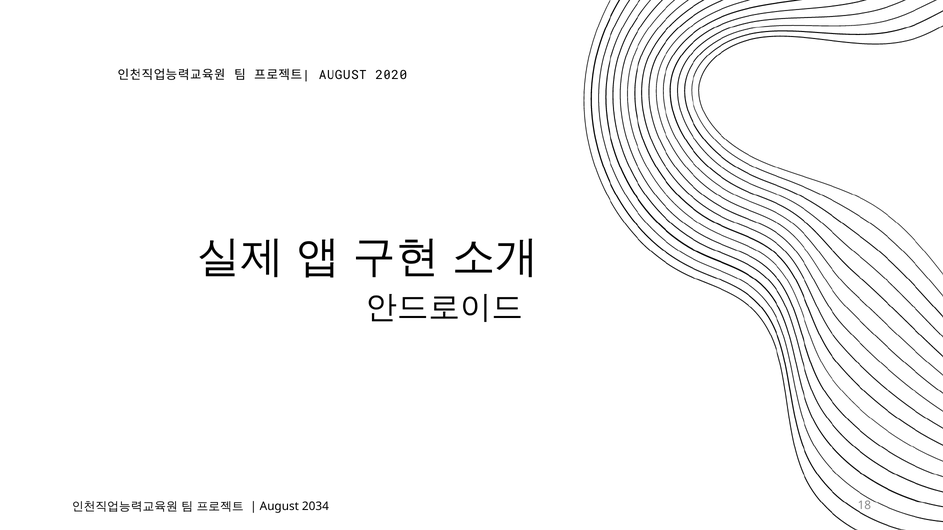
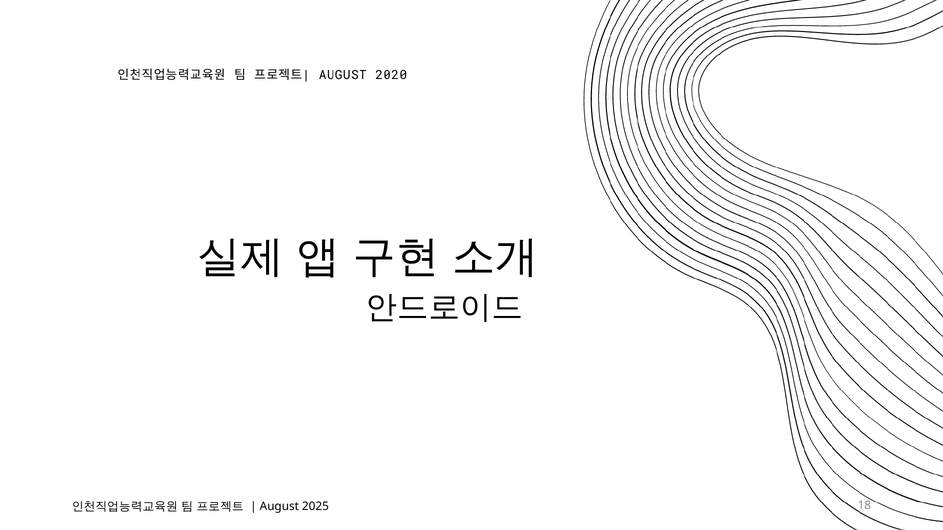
2034: 2034 -> 2025 (315, 507)
